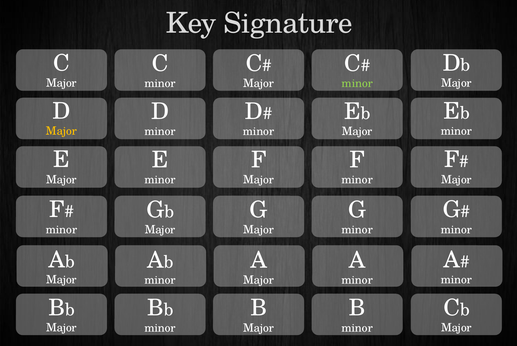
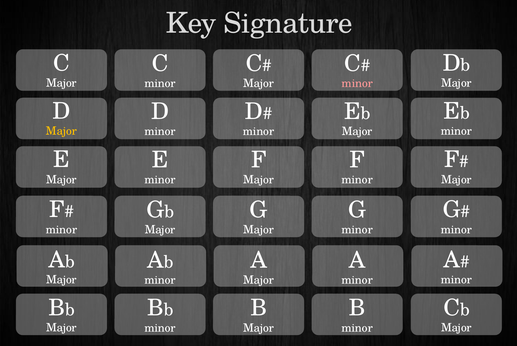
minor colour: light green -> pink (357, 83)
